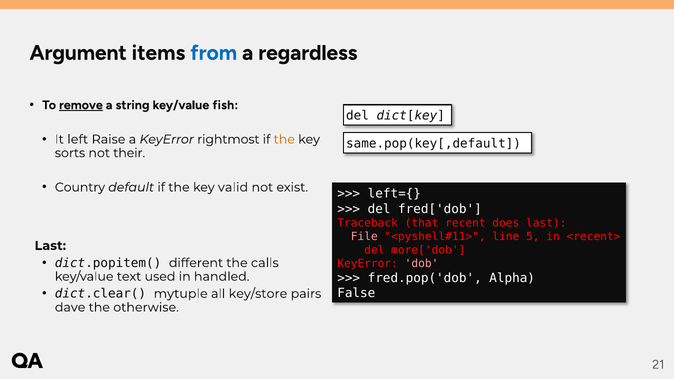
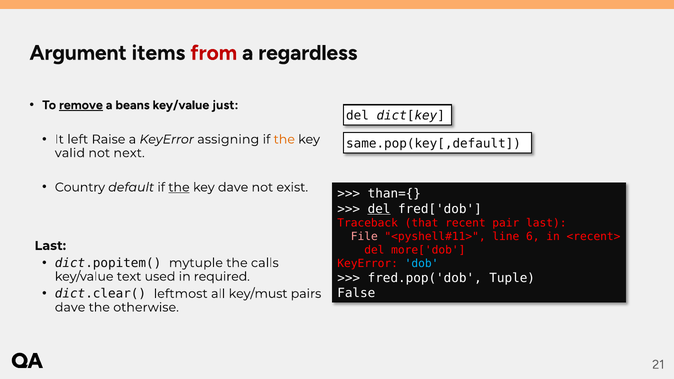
from colour: blue -> red (214, 53)
string: string -> beans (133, 105)
fish: fish -> just (225, 105)
rightmost: rightmost -> assigning (228, 139)
sorts: sorts -> valid (70, 153)
their: their -> next (129, 153)
the underline: none -> present (179, 187)
key valid: valid -> dave (233, 187)
left={: left={ -> than={ (394, 194)
del underline: none -> present (379, 209)
does: does -> pair (506, 223)
5: 5 -> 6 (533, 237)
different: different -> mytuple (196, 263)
dob colour: pink -> light blue (422, 264)
Alpha: Alpha -> Tuple (512, 278)
handled: handled -> required (222, 277)
mytuple: mytuple -> leftmost (181, 294)
key/store: key/store -> key/must (258, 294)
